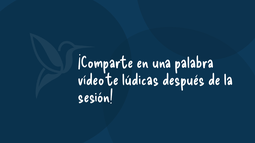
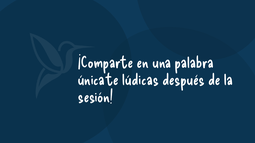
vídeo: vídeo -> única (91, 80)
